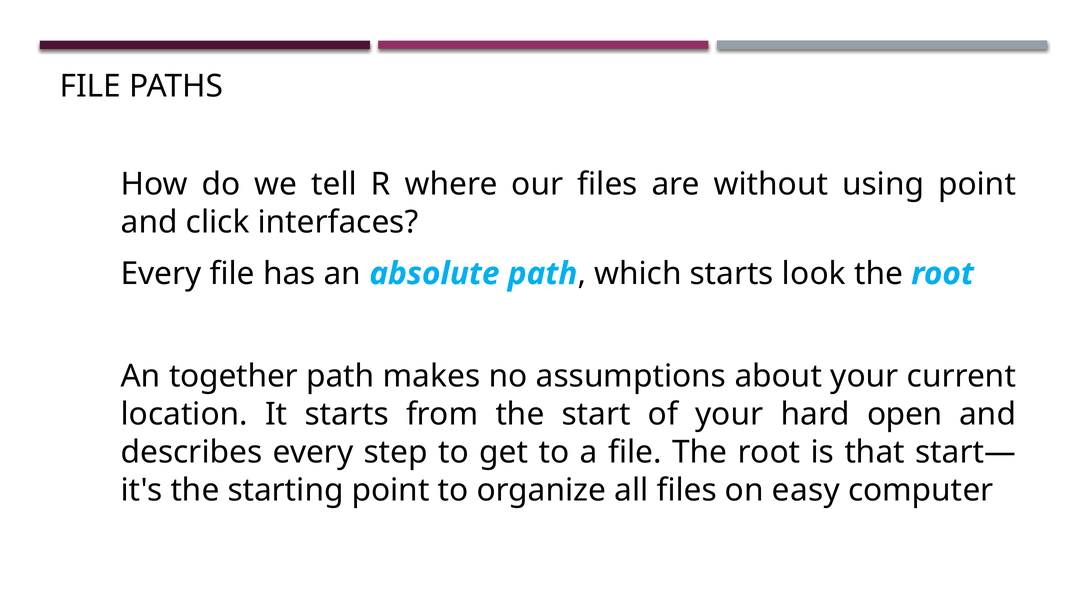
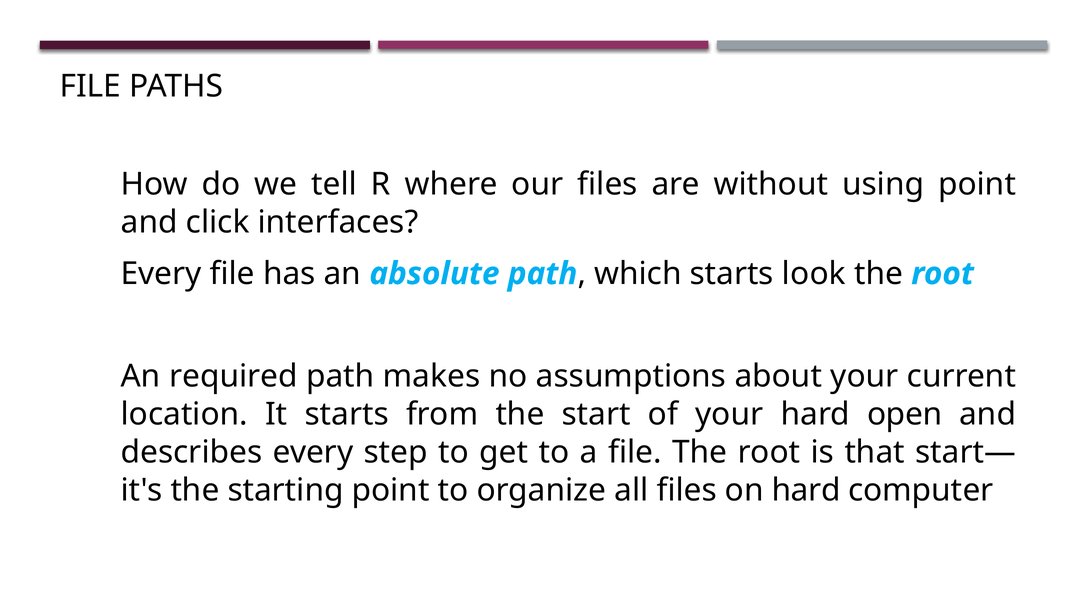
together: together -> required (233, 376)
on easy: easy -> hard (806, 491)
